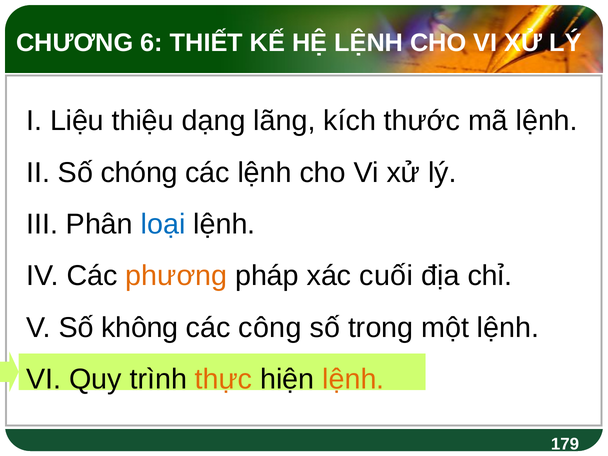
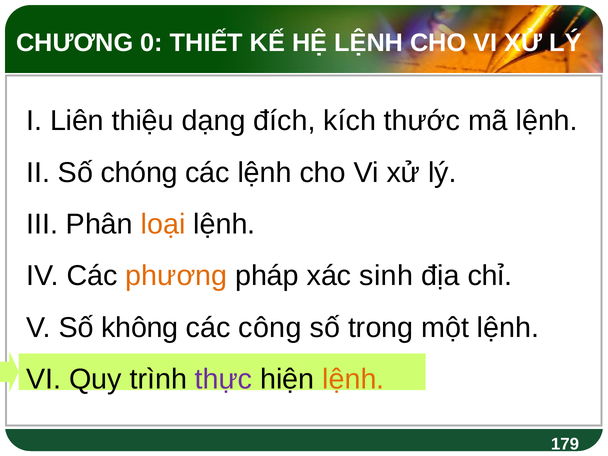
6: 6 -> 0 (152, 43)
Liệu: Liệu -> Liên (77, 121)
lãng: lãng -> đích (285, 121)
loại colour: blue -> orange (163, 224)
cuối: cuối -> sinh (386, 276)
thực colour: orange -> purple (224, 379)
